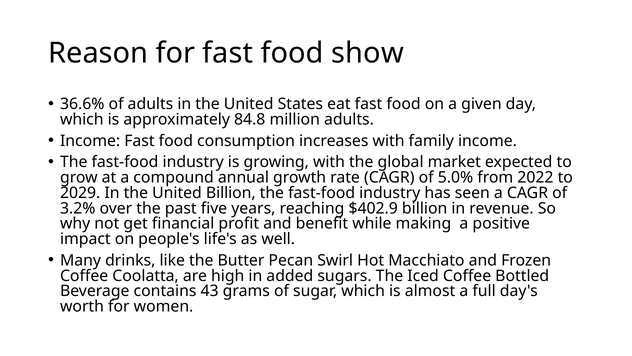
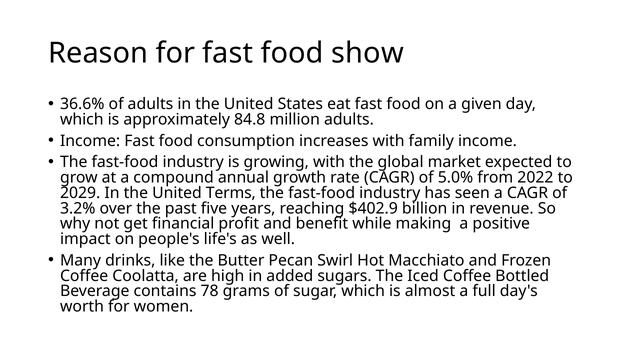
United Billion: Billion -> Terms (231, 193)
43: 43 -> 78 (210, 291)
